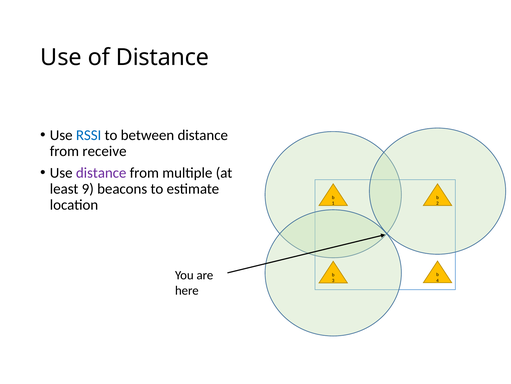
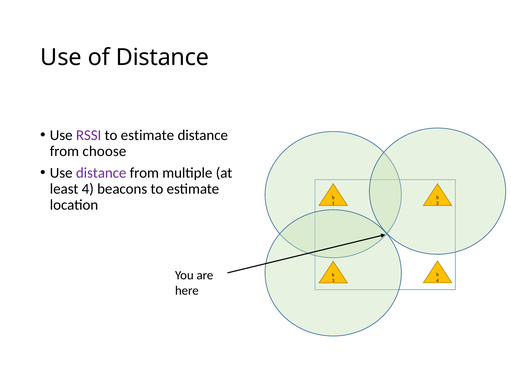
RSSI colour: blue -> purple (89, 135)
between: between -> estimate (147, 135)
receive: receive -> choose (104, 151)
least 9: 9 -> 4 (88, 189)
